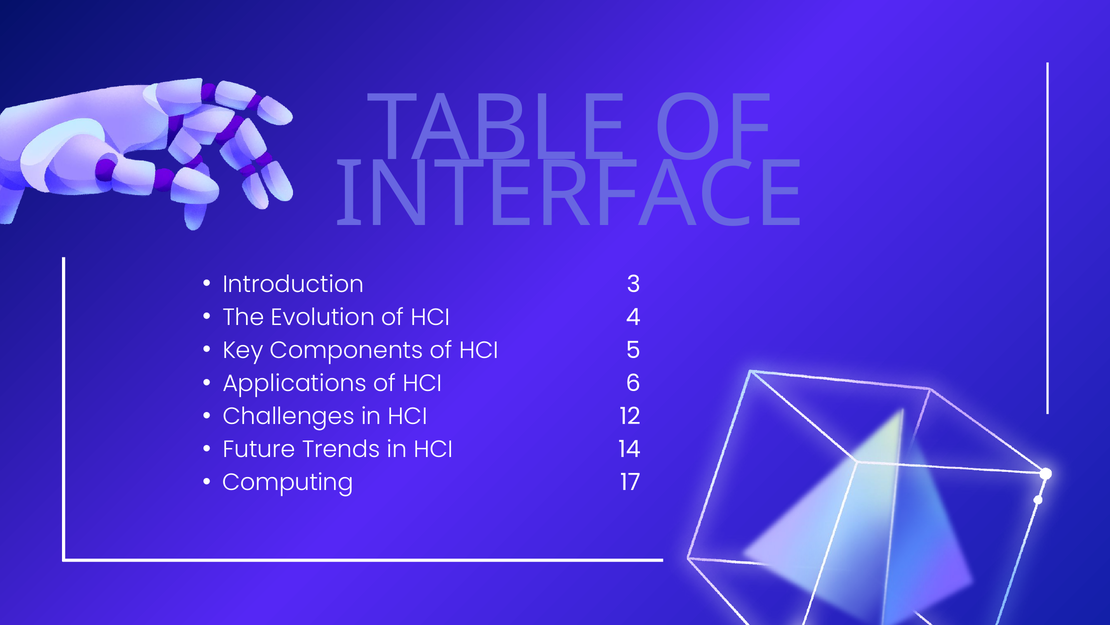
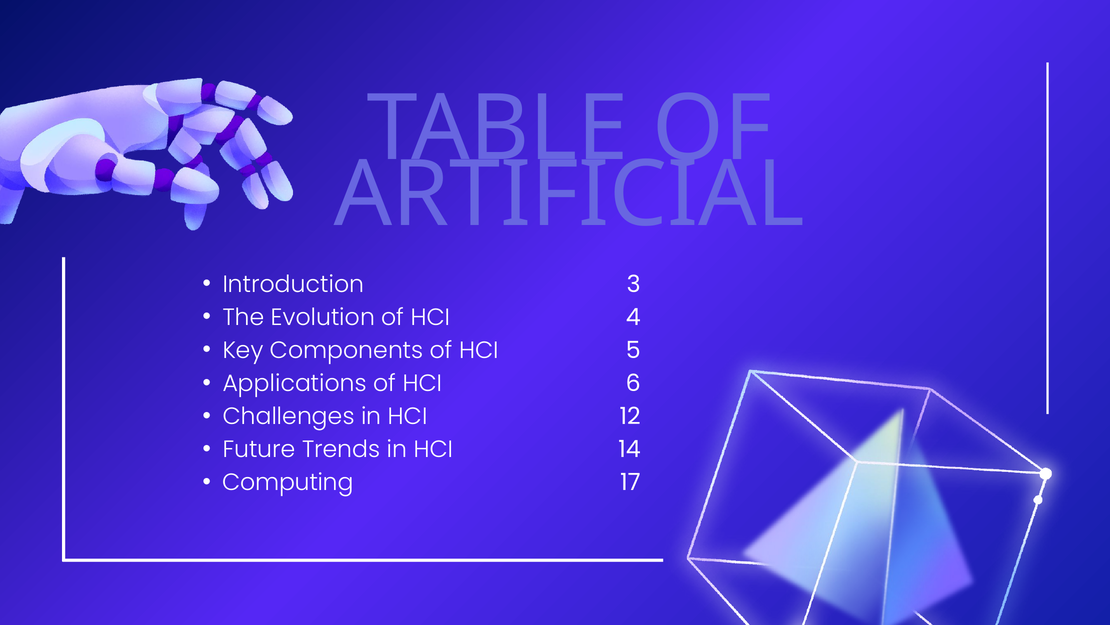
INTERFACE: INTERFACE -> ARTIFICIAL (569, 195)
